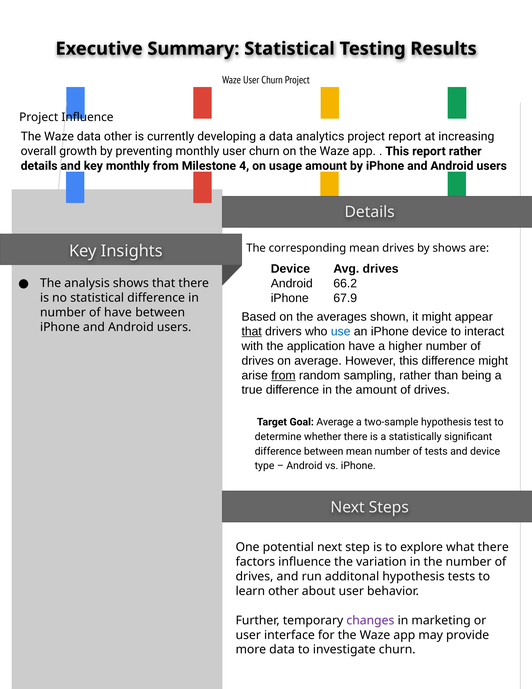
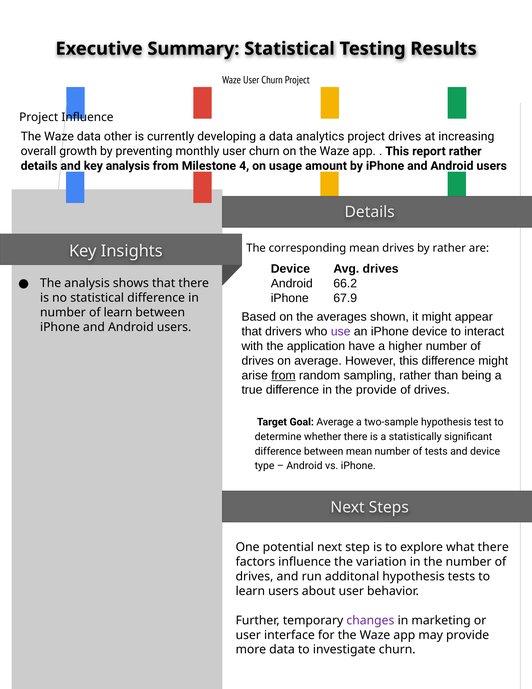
project report: report -> drives (405, 136)
key monthly: monthly -> analysis (128, 166)
by shows: shows -> rather (449, 248)
of have: have -> learn (118, 312)
that underline: present -> none (252, 331)
use colour: blue -> purple (341, 331)
the amount: amount -> provide (376, 390)
learn other: other -> users (283, 591)
